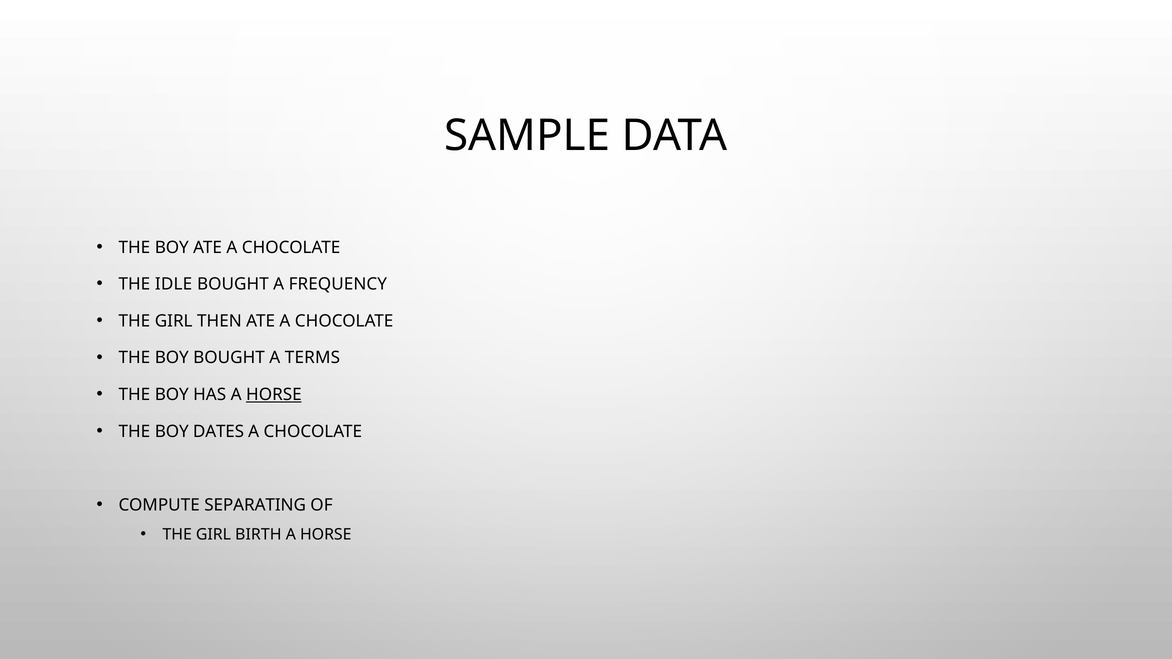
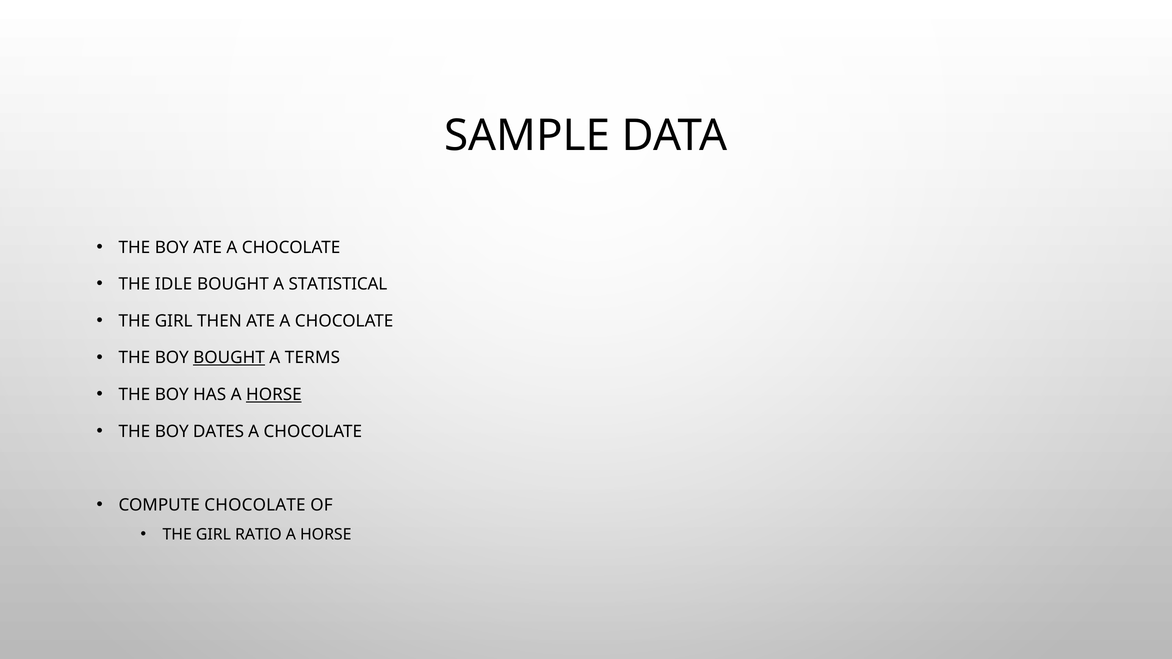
FREQUENCY: FREQUENCY -> STATISTICAL (338, 284)
BOUGHT underline: none -> present (229, 358)
COMPUTE SEPARATING: SEPARATING -> CHOCOLATE (255, 505)
BIRTH: BIRTH -> RATIO (258, 535)
